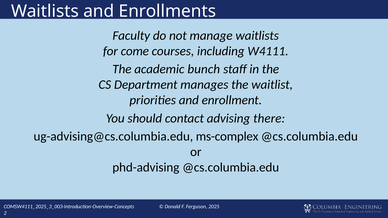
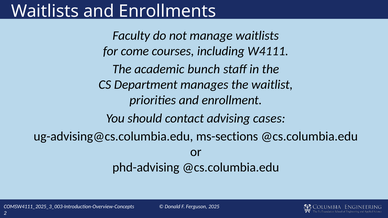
there: there -> cases (269, 118)
ms-complex: ms-complex -> ms-sections (227, 136)
